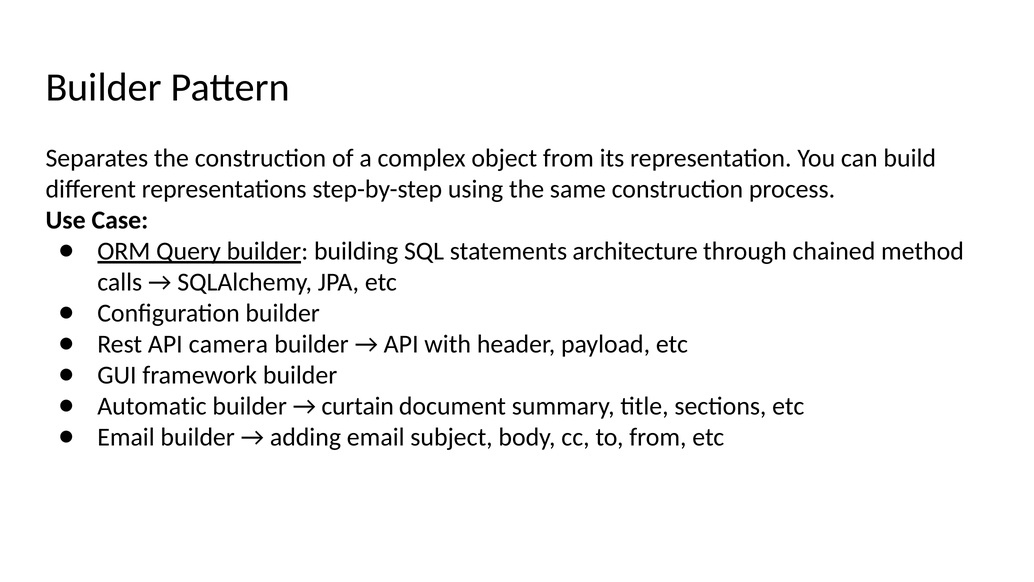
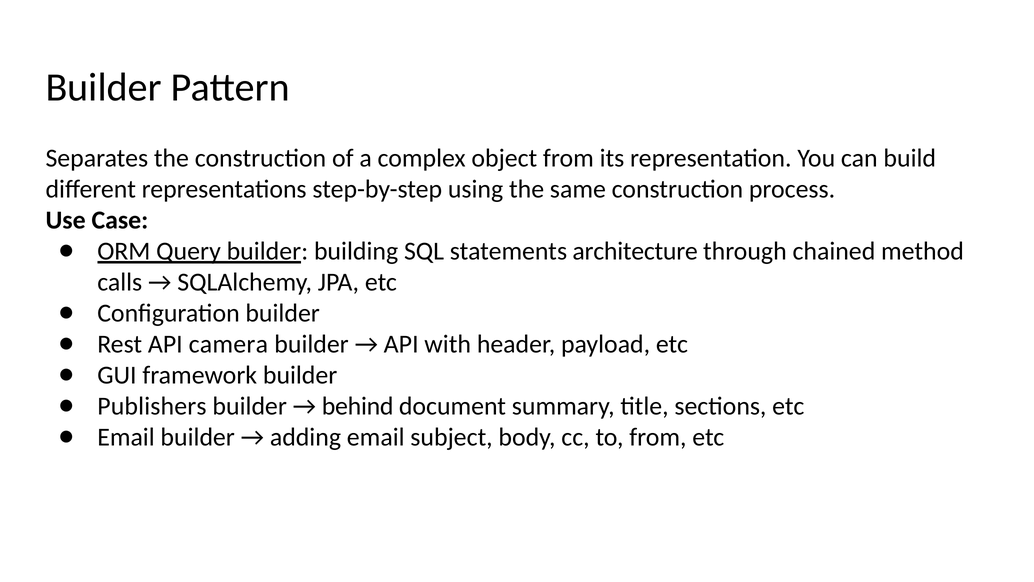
Automatic: Automatic -> Publishers (152, 406)
curtain: curtain -> behind (358, 406)
